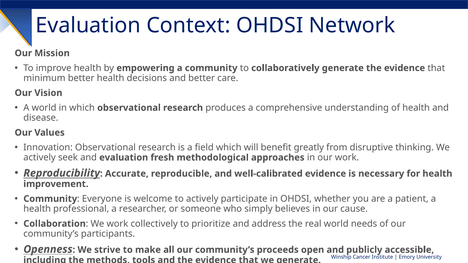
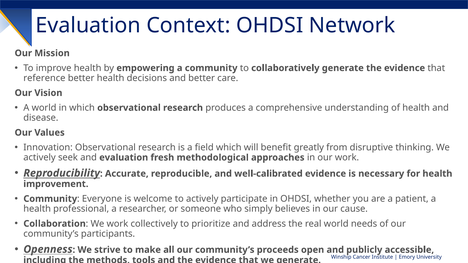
minimum: minimum -> reference (44, 78)
